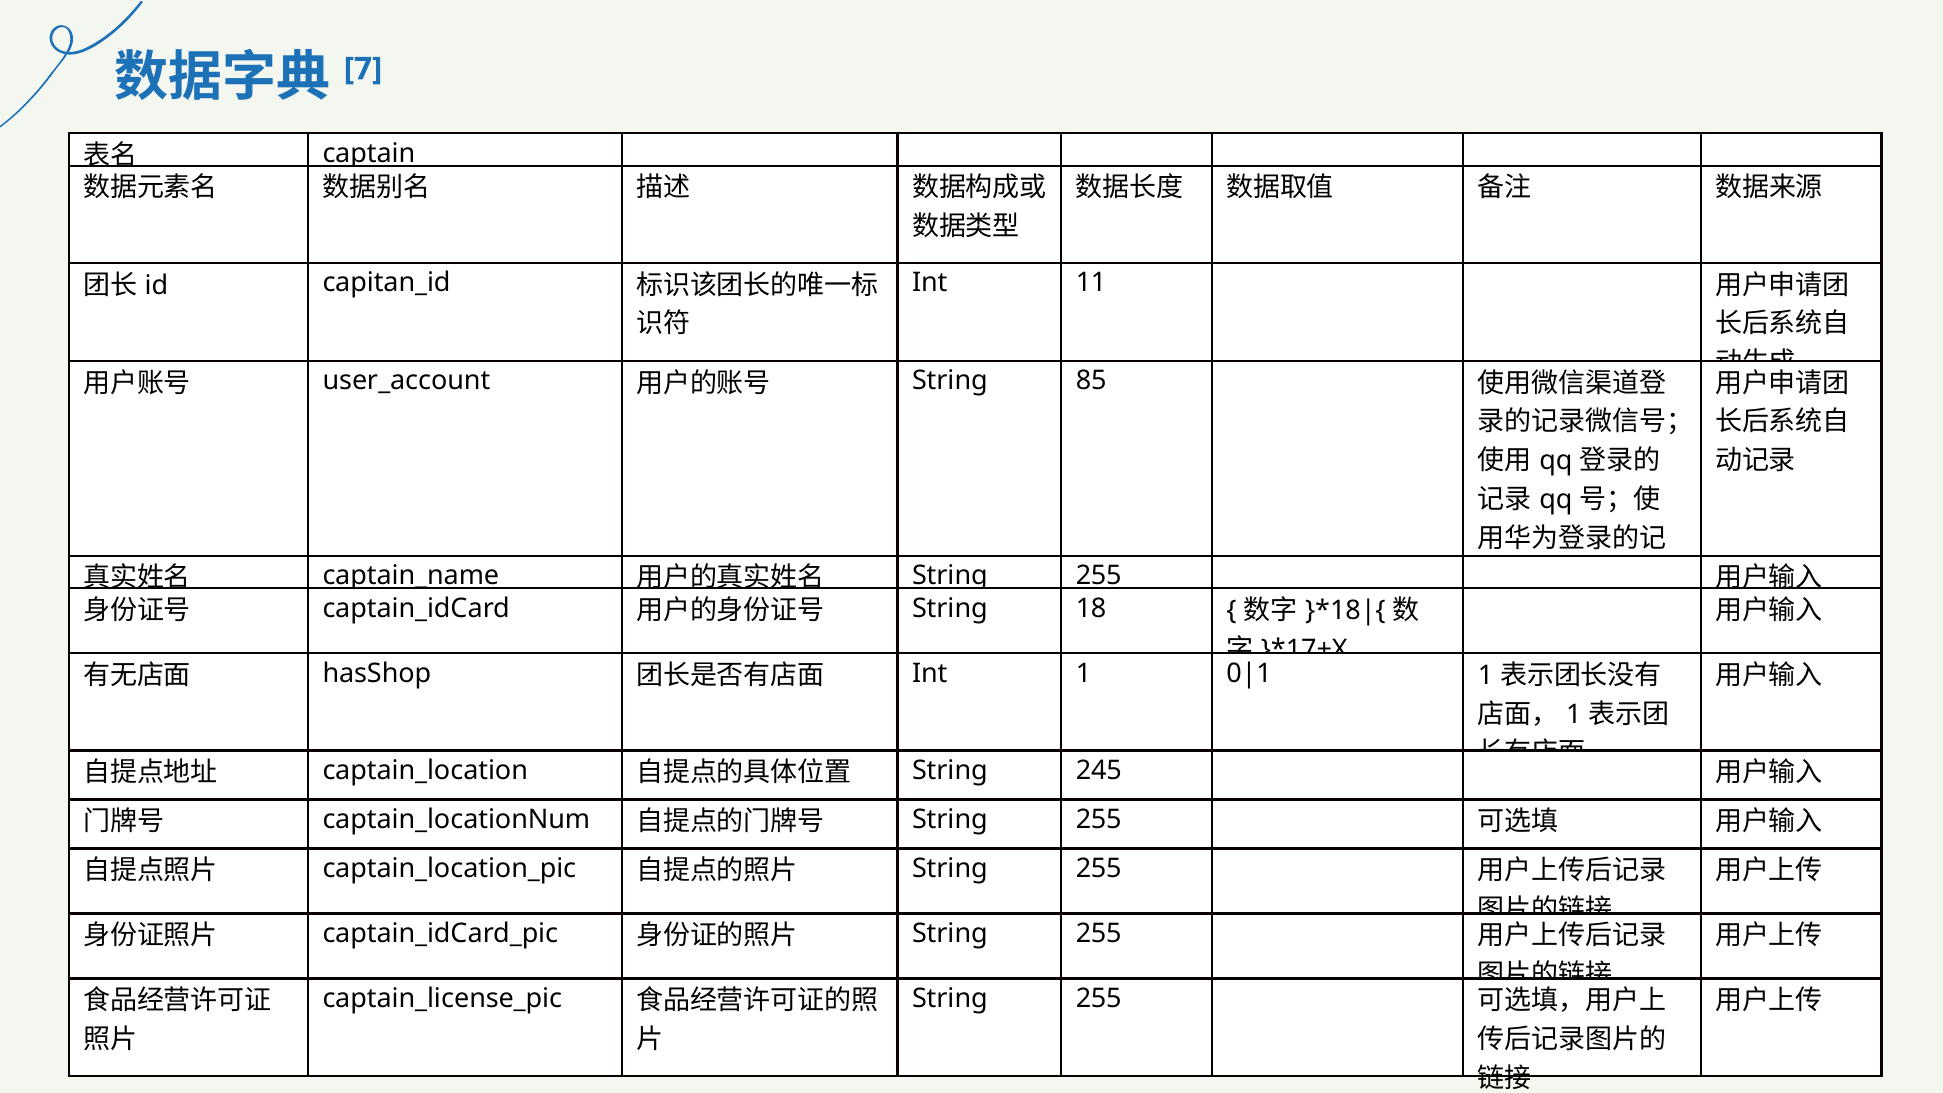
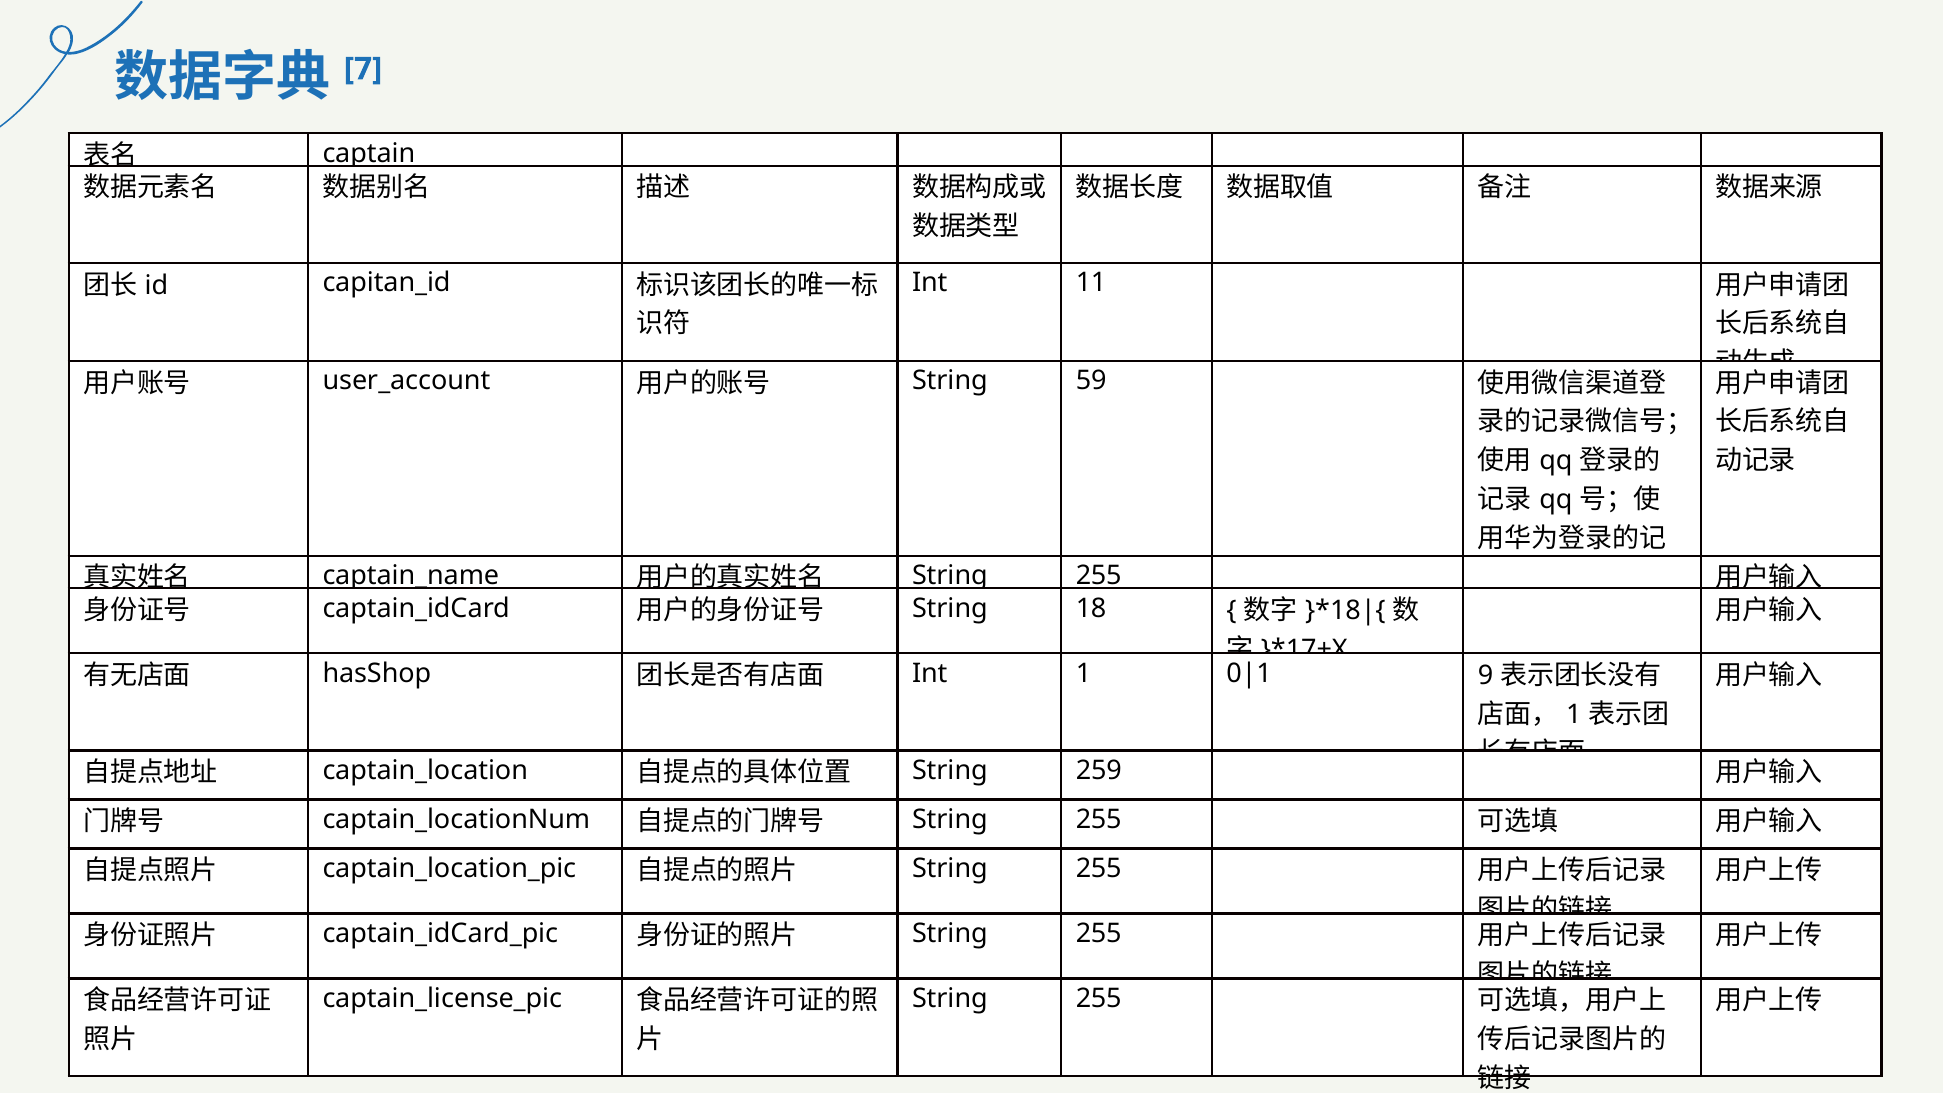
85: 85 -> 59 (1091, 381)
1: 1 -> 9 (1485, 675)
245: 245 -> 259 (1099, 771)
